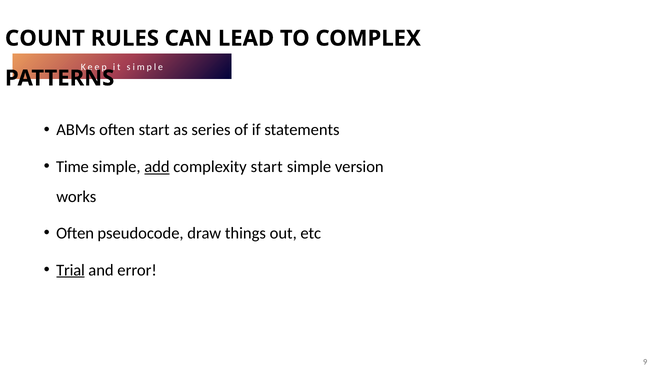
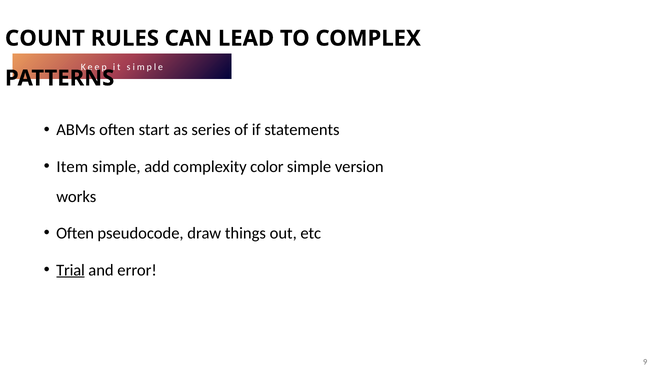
Time: Time -> Item (72, 167)
add underline: present -> none (157, 167)
complexity start: start -> color (267, 167)
